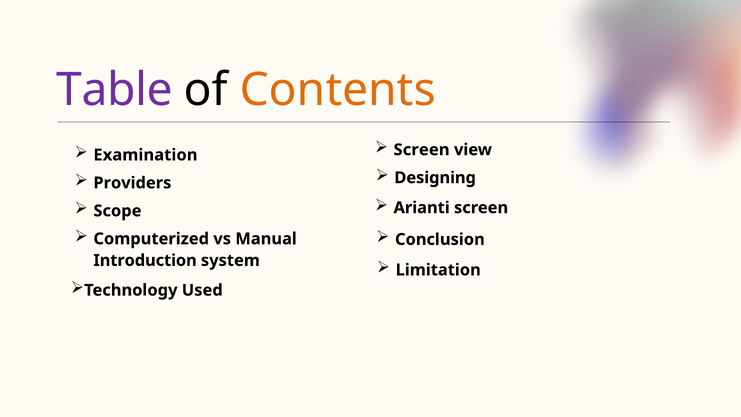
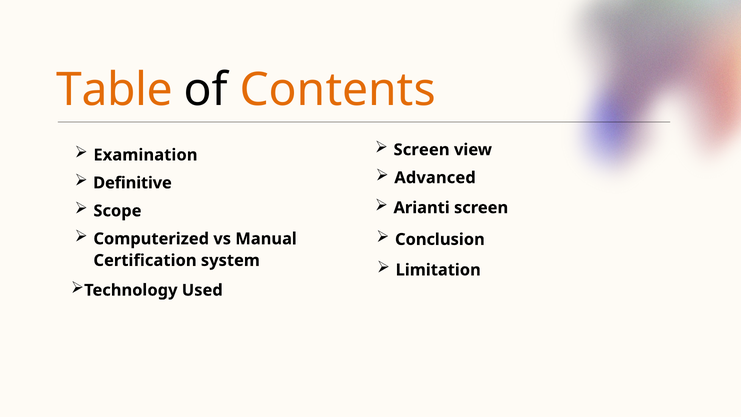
Table colour: purple -> orange (115, 90)
Designing: Designing -> Advanced (435, 178)
Providers: Providers -> Definitive (132, 183)
Introduction: Introduction -> Certification (145, 260)
